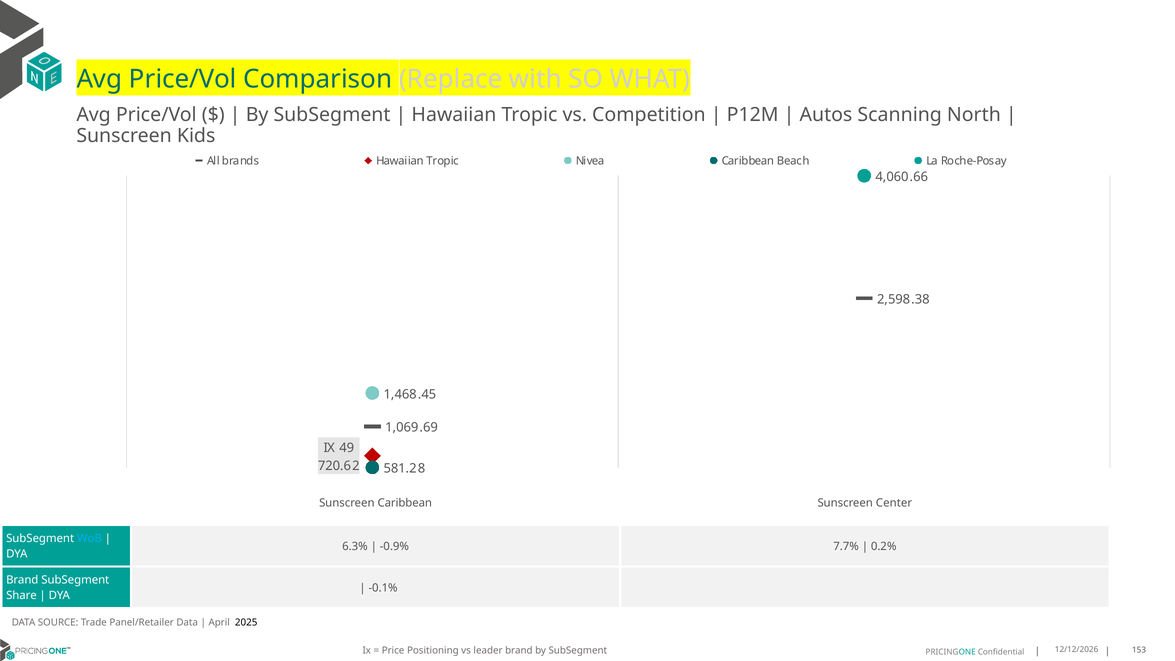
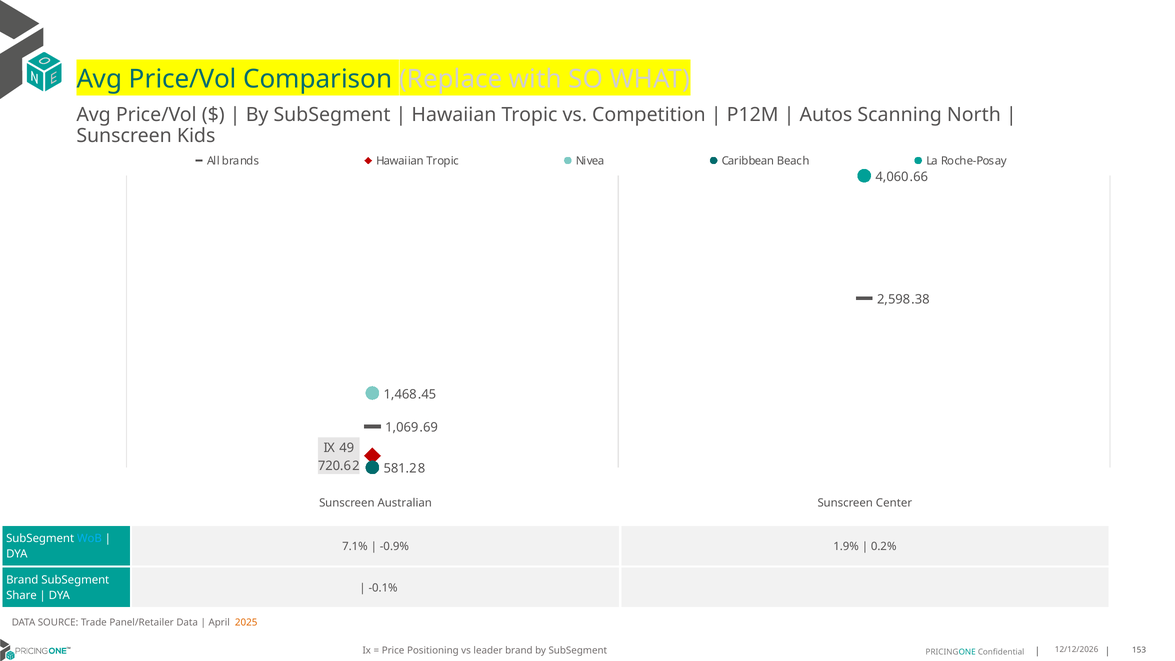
Sunscreen Caribbean: Caribbean -> Australian (405, 503)
6.3%: 6.3% -> 7.1% (355, 546)
7.7%: 7.7% -> 1.9% (846, 546)
2025 colour: black -> orange (246, 623)
